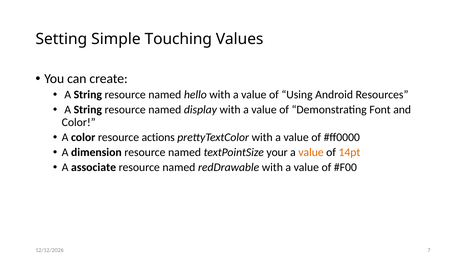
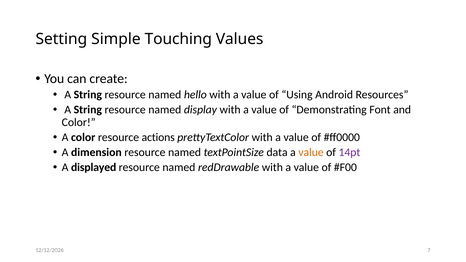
your: your -> data (277, 152)
14pt colour: orange -> purple (349, 152)
associate: associate -> displayed (94, 167)
